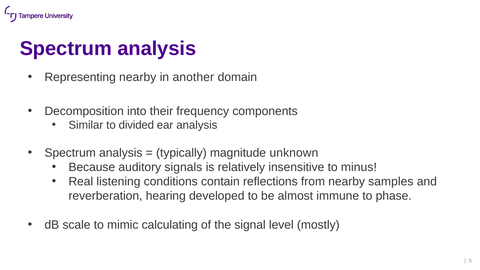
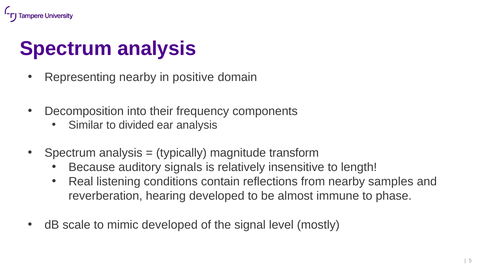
another: another -> positive (193, 77)
unknown: unknown -> transform (294, 153)
minus: minus -> length (359, 167)
mimic calculating: calculating -> developed (170, 225)
